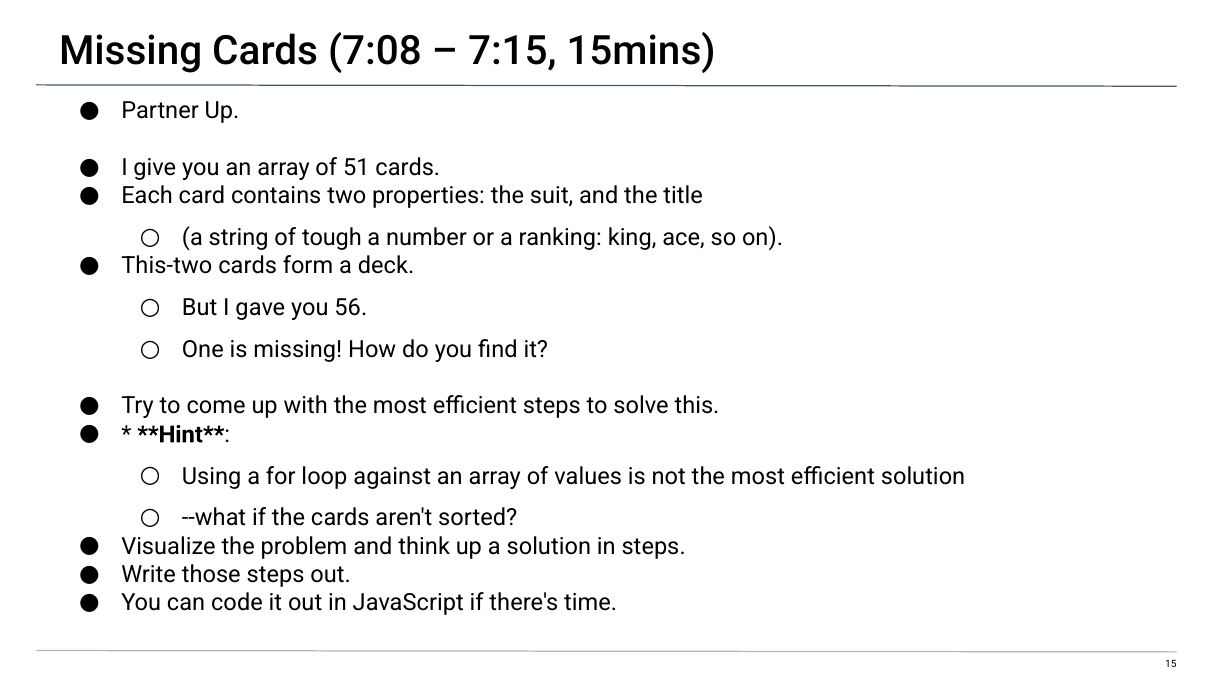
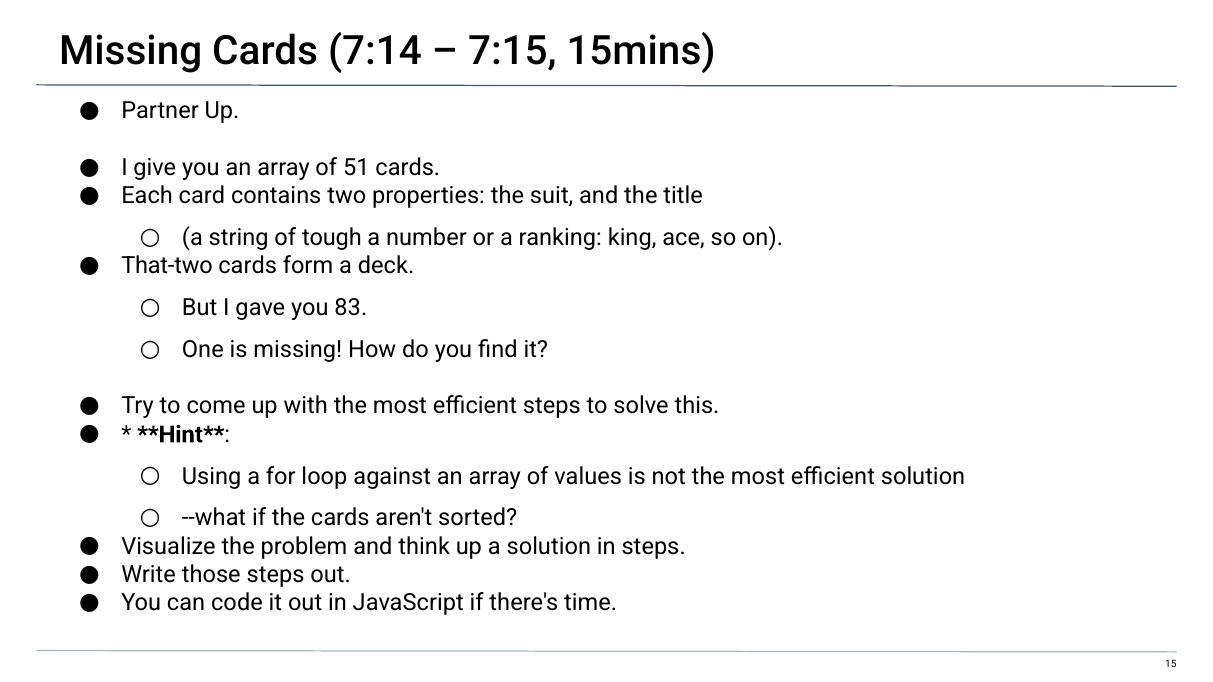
7:08: 7:08 -> 7:14 (375, 51)
This-two: This-two -> That-two (167, 266)
56: 56 -> 83 (351, 308)
